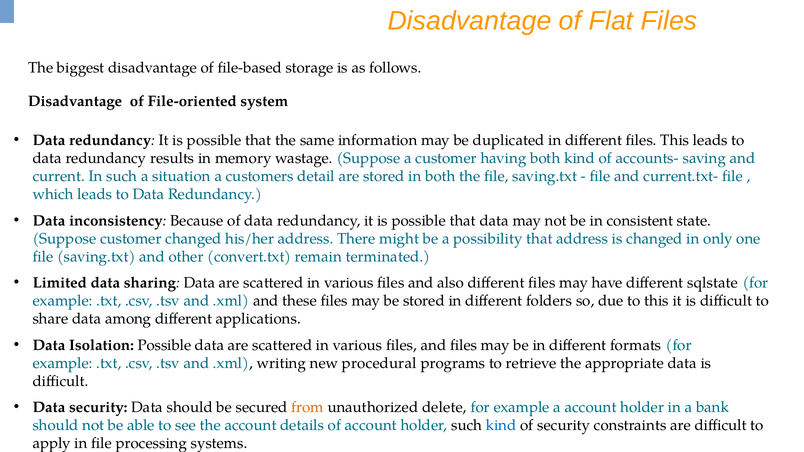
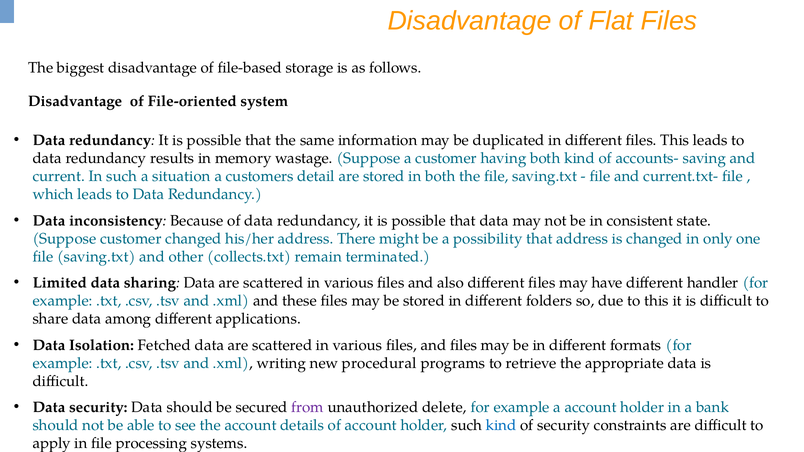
convert.txt: convert.txt -> collects.txt (249, 257)
sqlstate: sqlstate -> handler (713, 283)
Isolation Possible: Possible -> Fetched (164, 345)
from colour: orange -> purple (308, 408)
